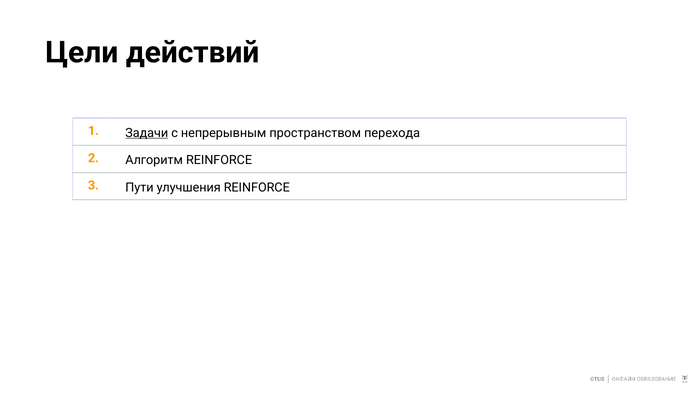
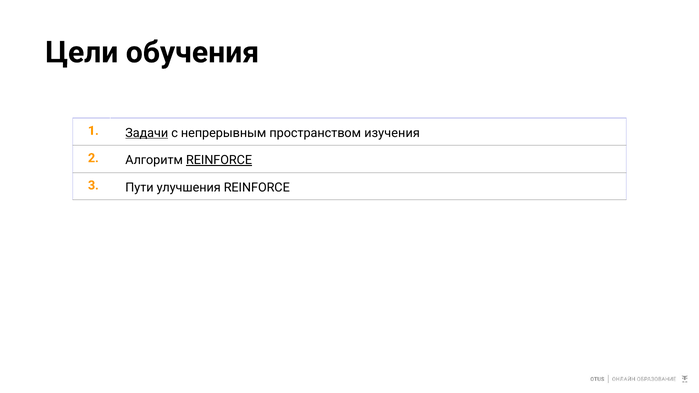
действий: действий -> обучения (192, 52)
перехода: перехода -> изучения (392, 133)
REINFORCE underline: none -> present (219, 160)
